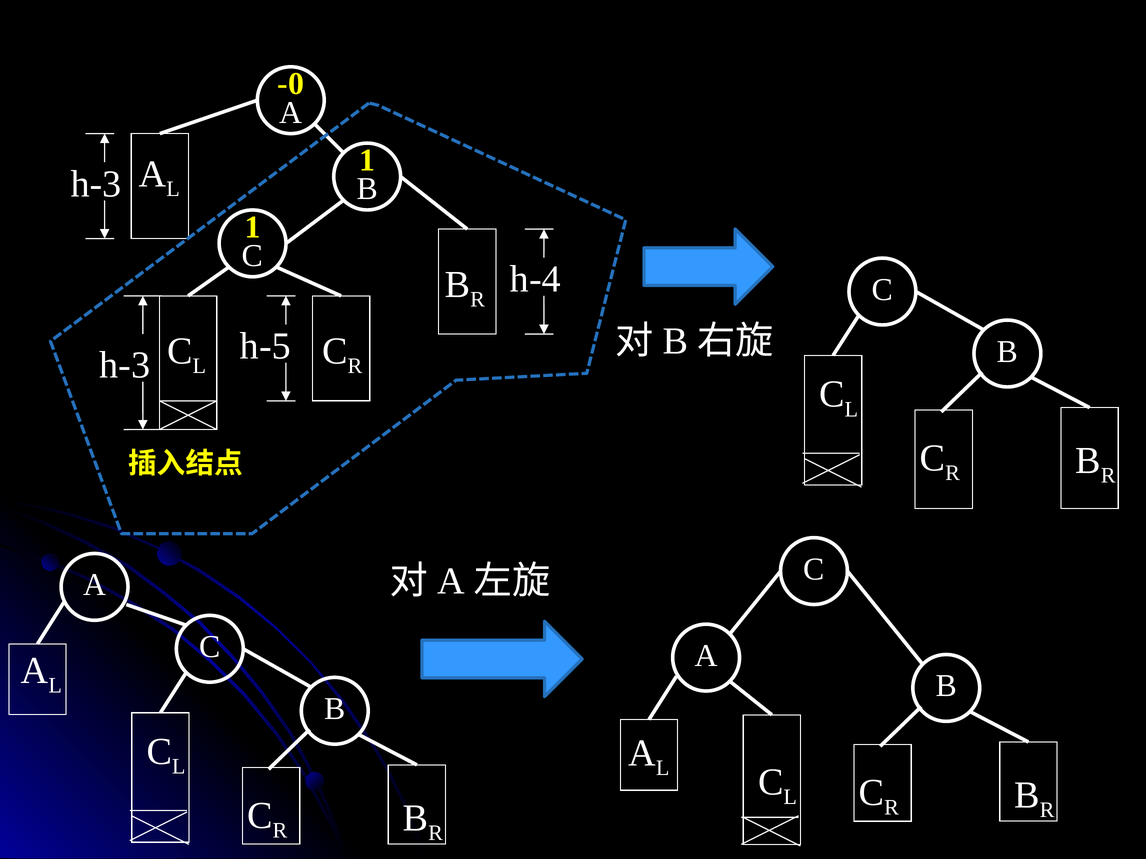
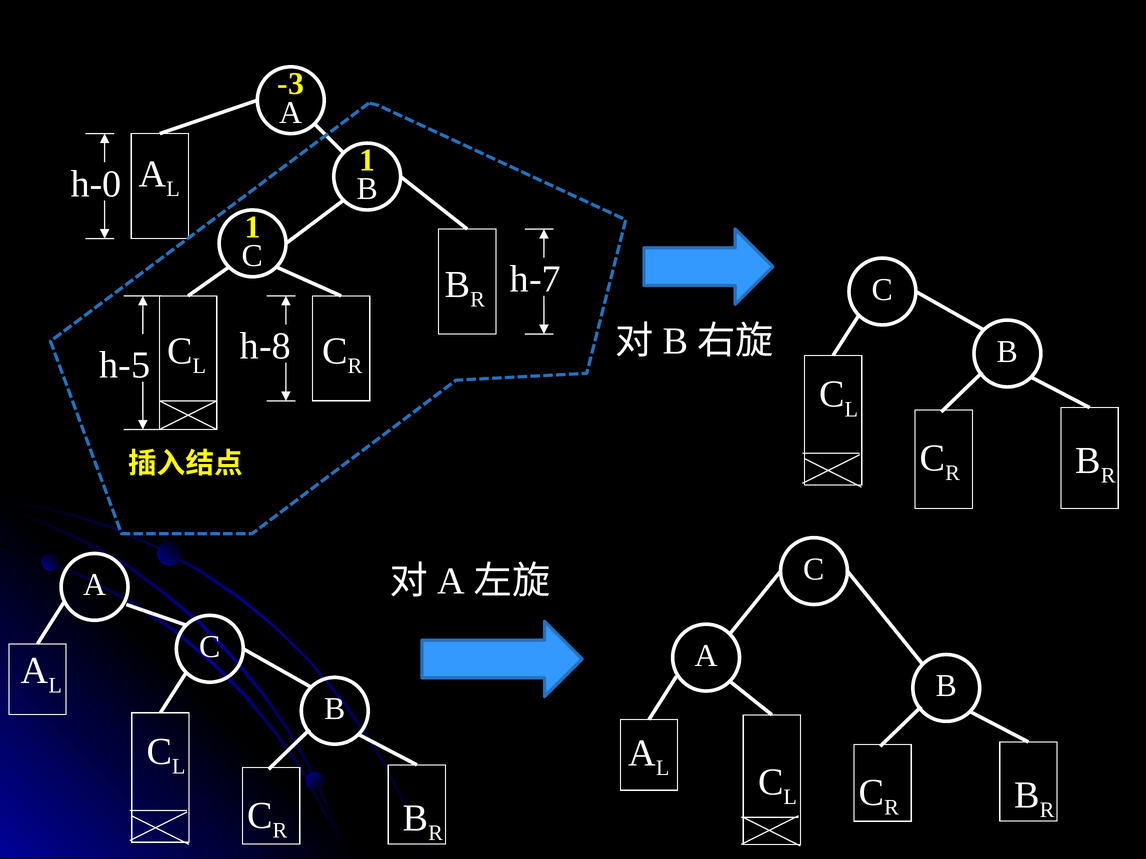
-0: -0 -> -3 (291, 84)
h-3: h-3 -> h-0 (96, 184)
h-4: h-4 -> h-7 (535, 279)
h-5: h-5 -> h-8 (265, 346)
h-3: h-3 -> h-5 (125, 365)
